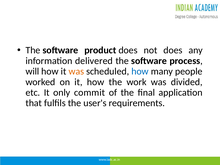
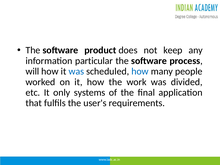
not does: does -> keep (173, 50)
delivered: delivered -> particular (94, 61)
was colour: orange -> blue (76, 71)
commit: commit -> systems (90, 93)
